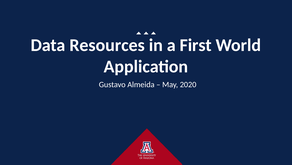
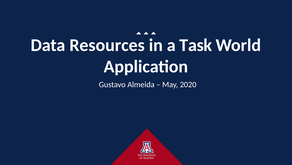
First: First -> Task (196, 45)
